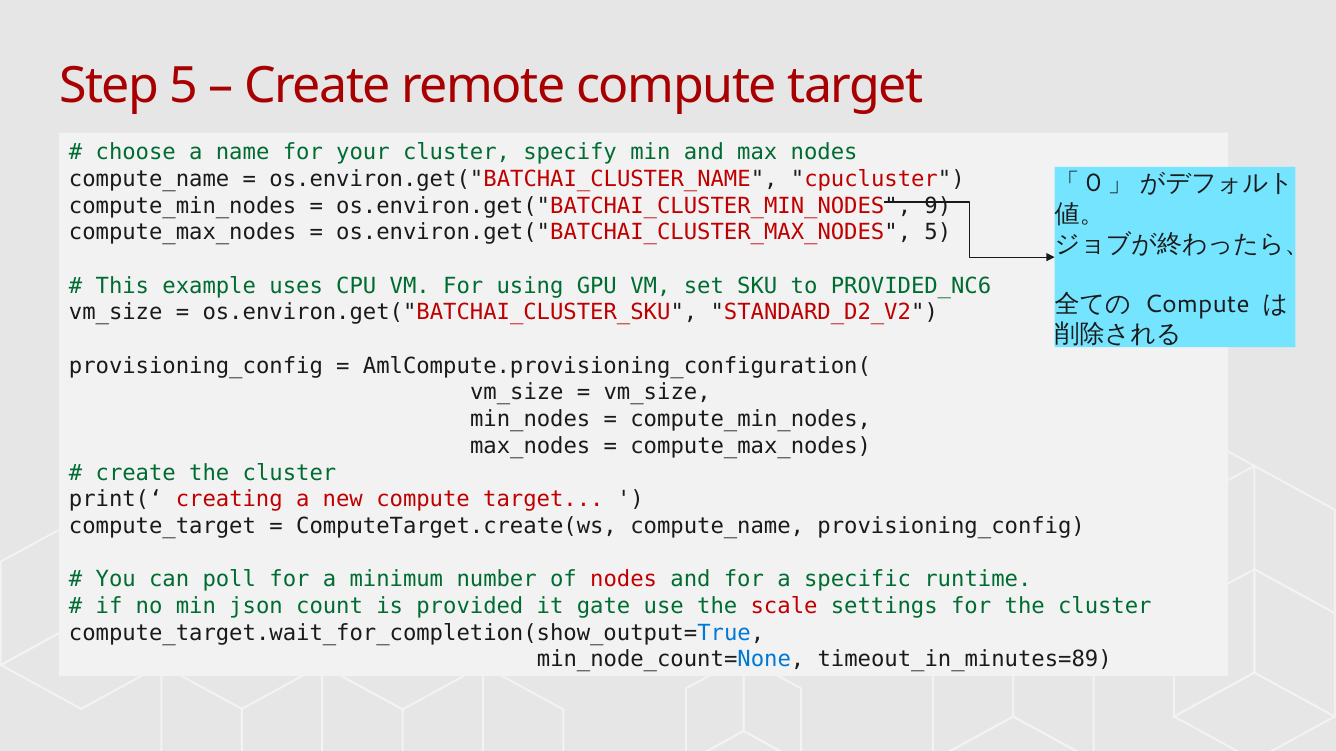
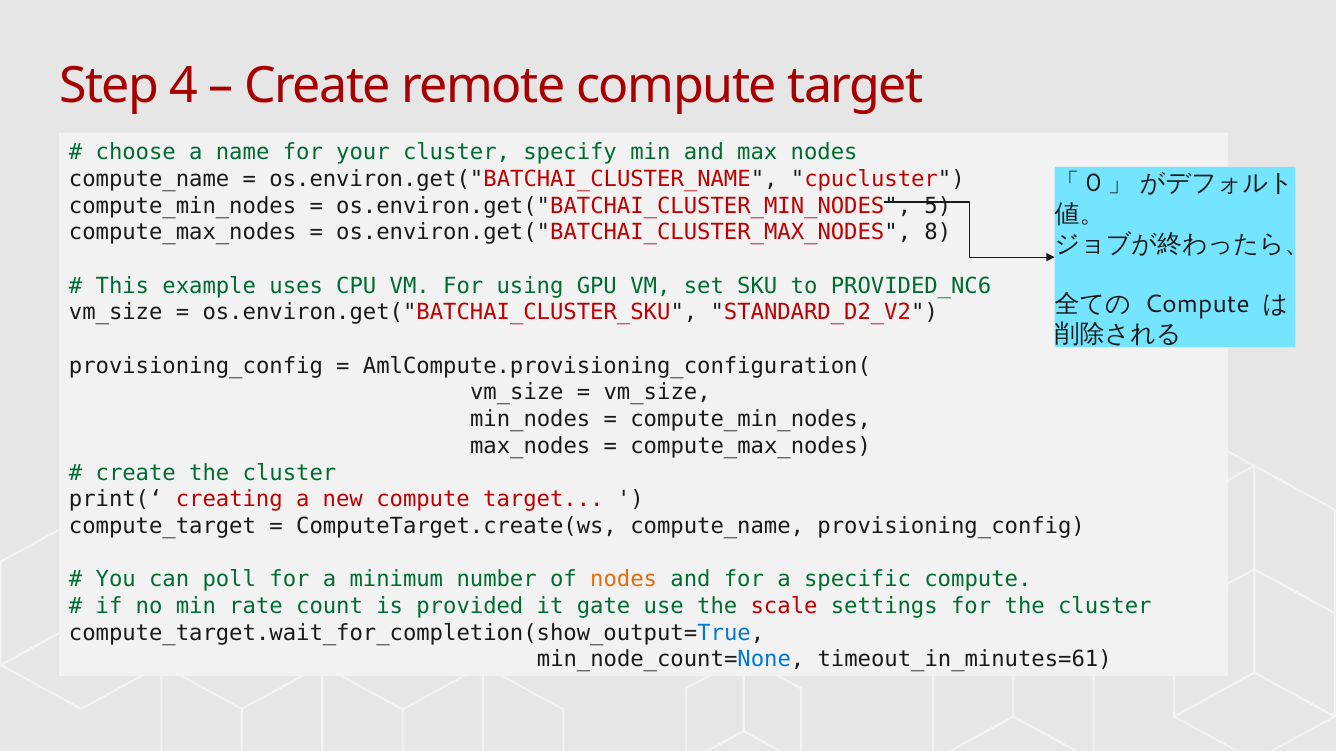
Step 5: 5 -> 4 (184, 86)
9: 9 -> 5 (938, 206)
os.environ.get("BATCHAI_CLUSTER_MAX_NODES 5: 5 -> 8 (938, 233)
nodes colour: red -> orange (624, 580)
specific runtime: runtime -> compute (978, 580)
json: json -> rate (256, 607)
timeout_in_minutes=89: timeout_in_minutes=89 -> timeout_in_minutes=61 (965, 660)
